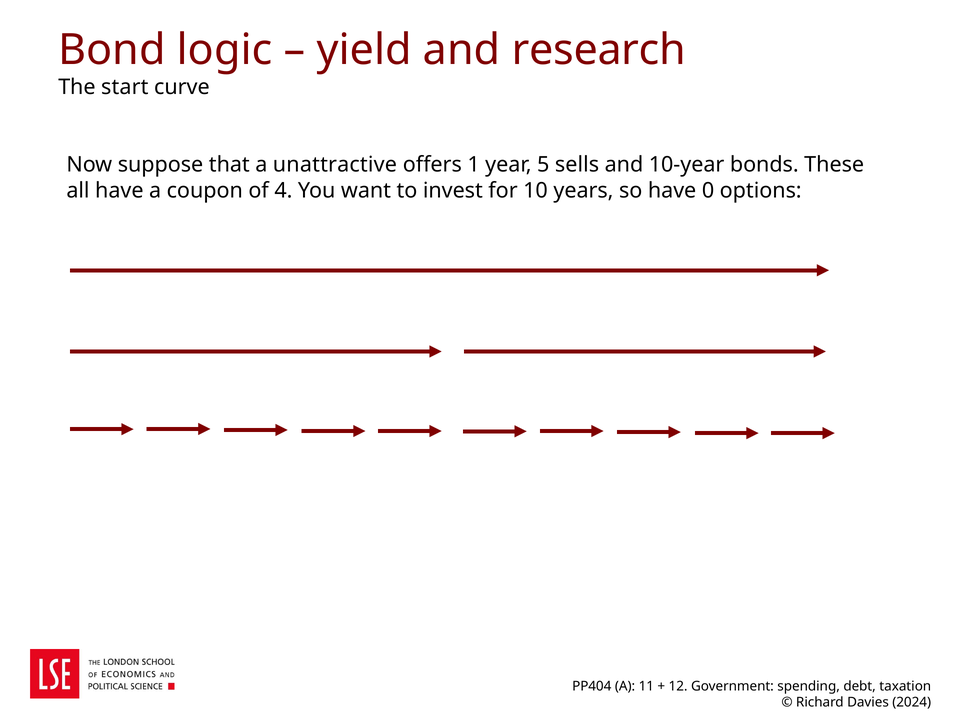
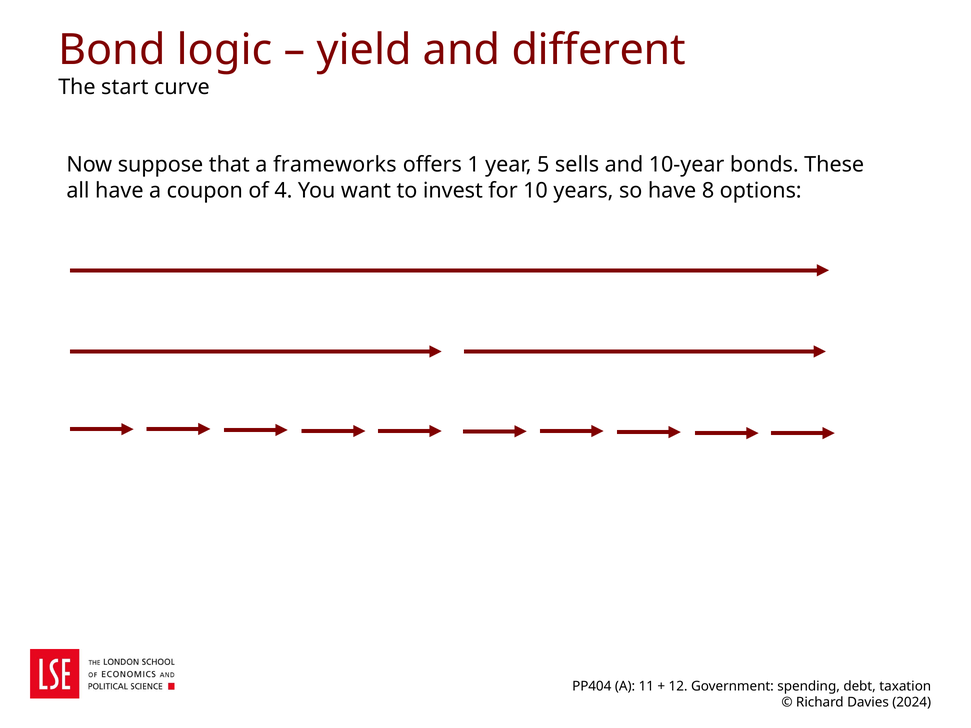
research: research -> different (599, 50)
unattractive: unattractive -> frameworks (335, 165)
0: 0 -> 8 (708, 191)
